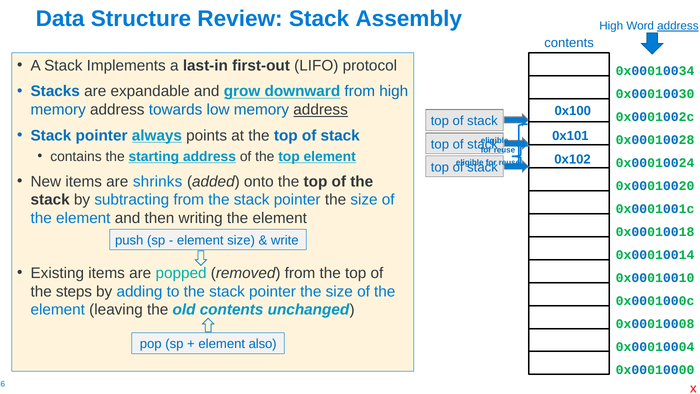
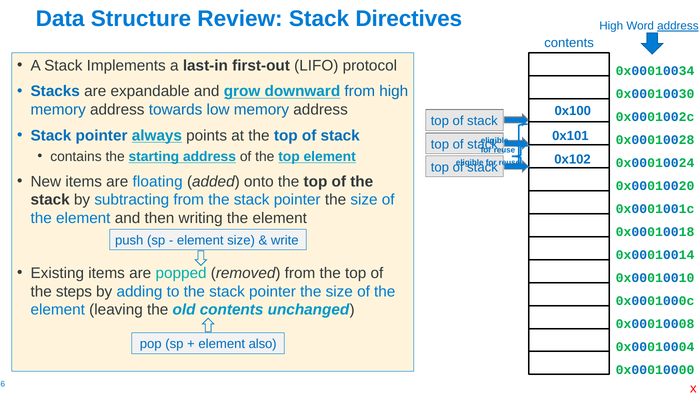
Assembly: Assembly -> Directives (409, 19)
address underline: present -> none (321, 110)
shrinks: shrinks -> floating (158, 181)
